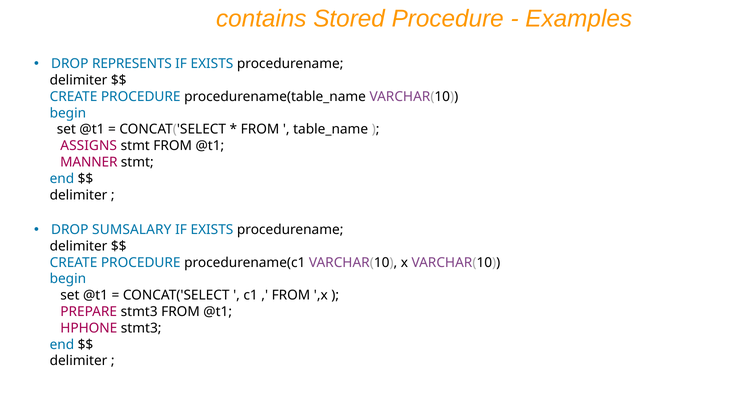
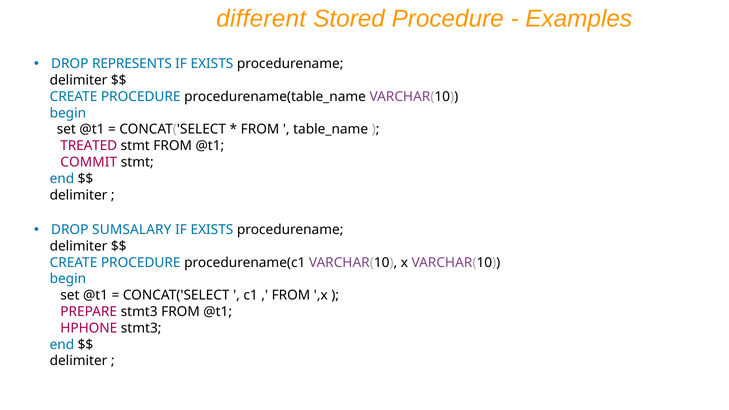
contains: contains -> different (261, 19)
ASSIGNS: ASSIGNS -> TREATED (89, 146)
MANNER: MANNER -> COMMIT (89, 162)
